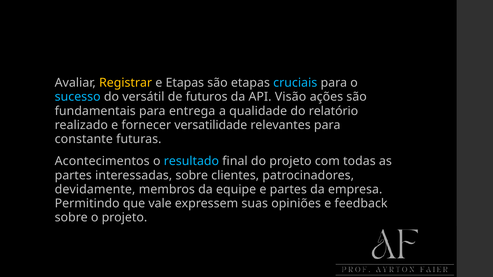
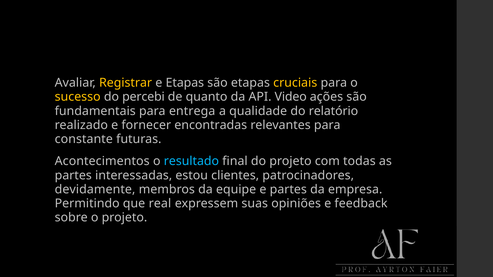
cruciais colour: light blue -> yellow (295, 83)
sucesso colour: light blue -> yellow (78, 97)
versátil: versátil -> percebi (143, 97)
futuros: futuros -> quanto (207, 97)
Visão: Visão -> Video (291, 97)
versatilidade: versatilidade -> encontradas (211, 125)
interessadas sobre: sobre -> estou (192, 175)
vale: vale -> real (160, 204)
